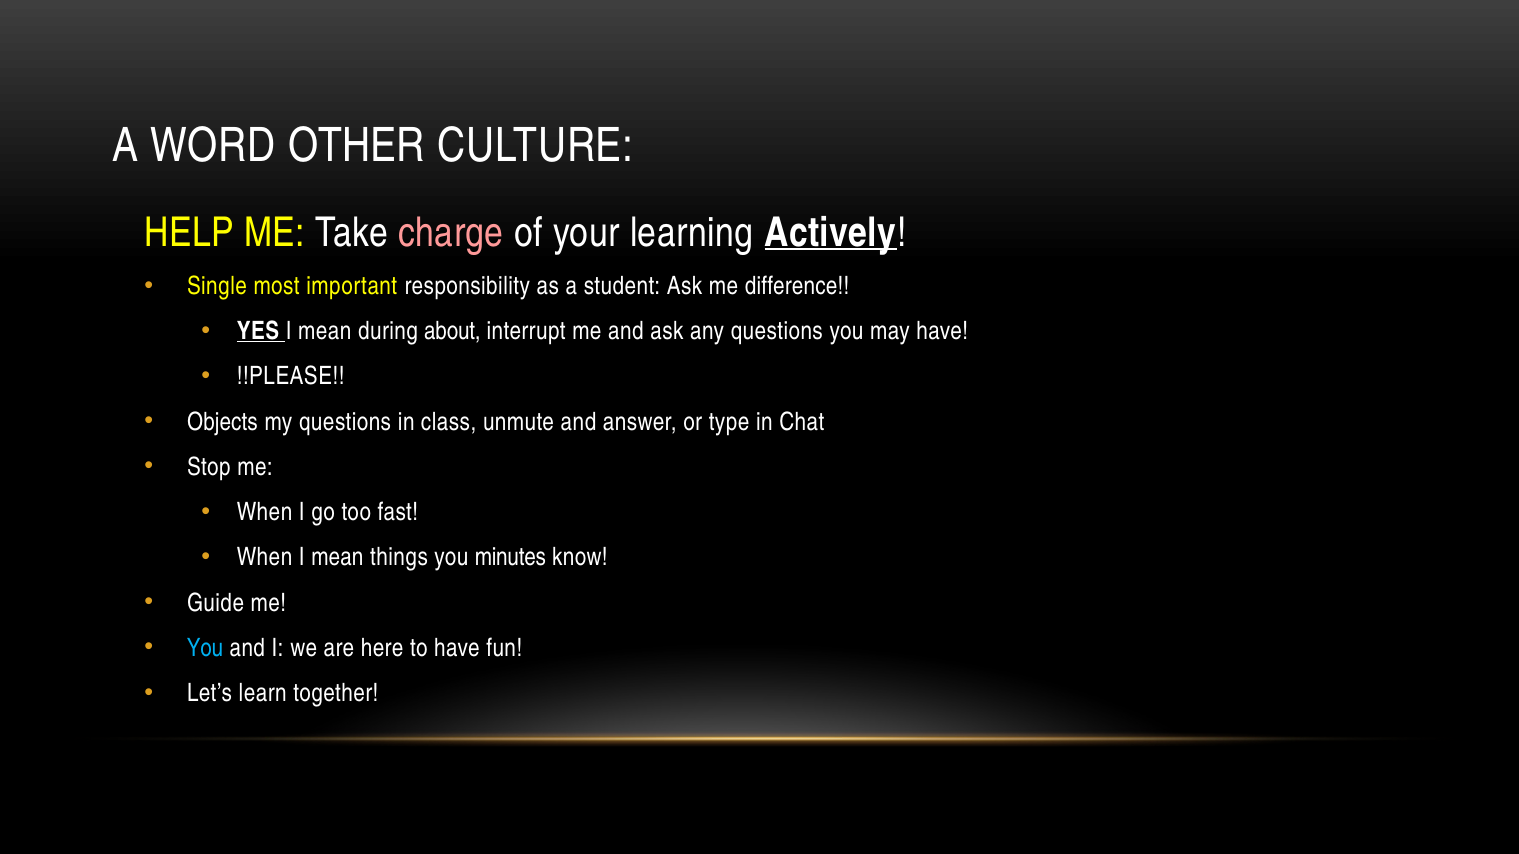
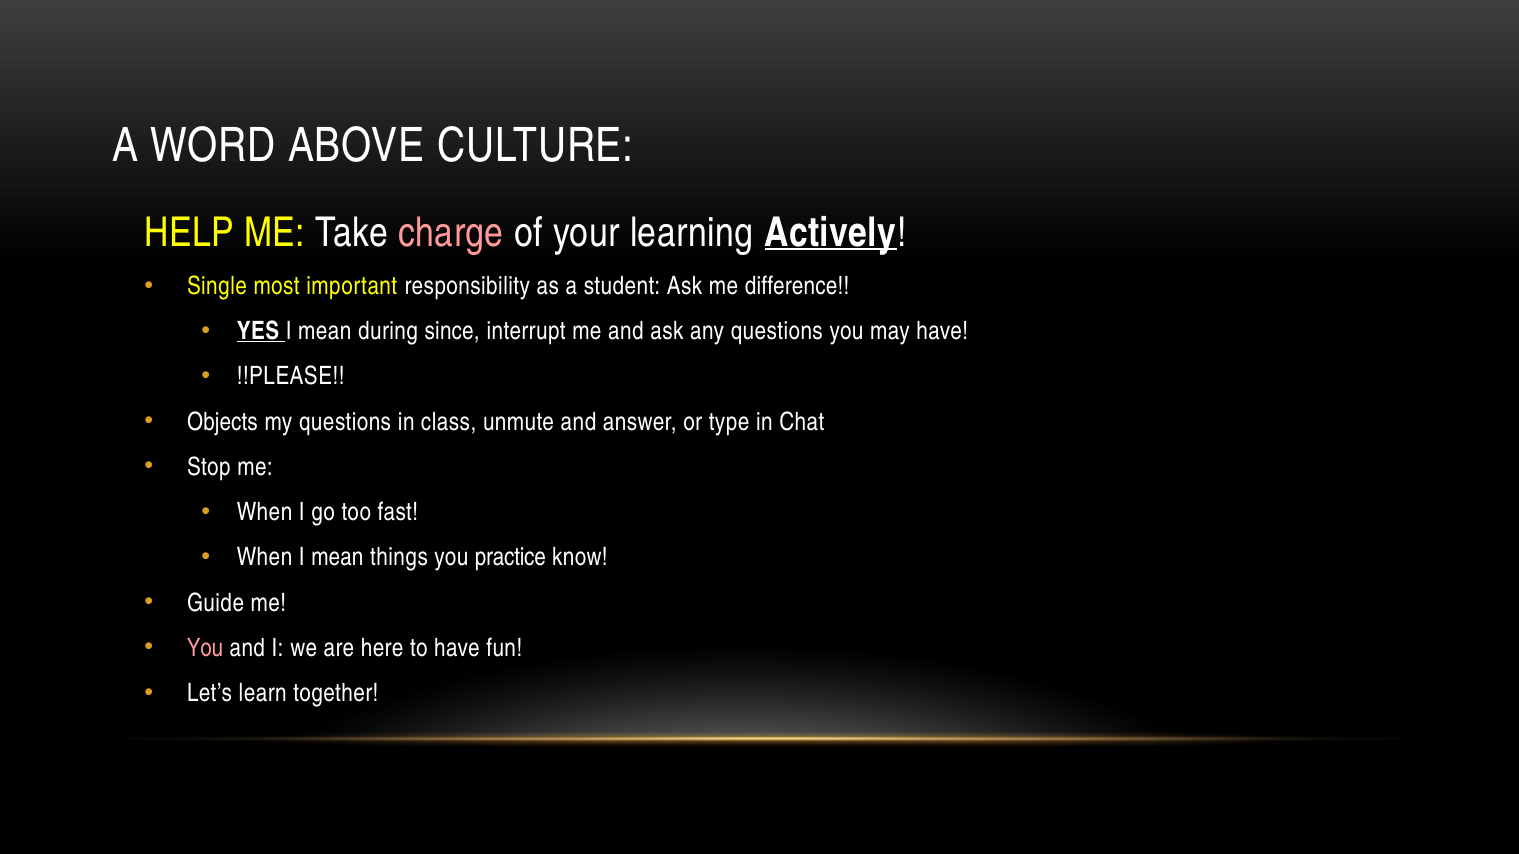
OTHER: OTHER -> ABOVE (356, 146)
about: about -> since (452, 331)
minutes: minutes -> practice (510, 558)
You colour: light blue -> pink (205, 648)
